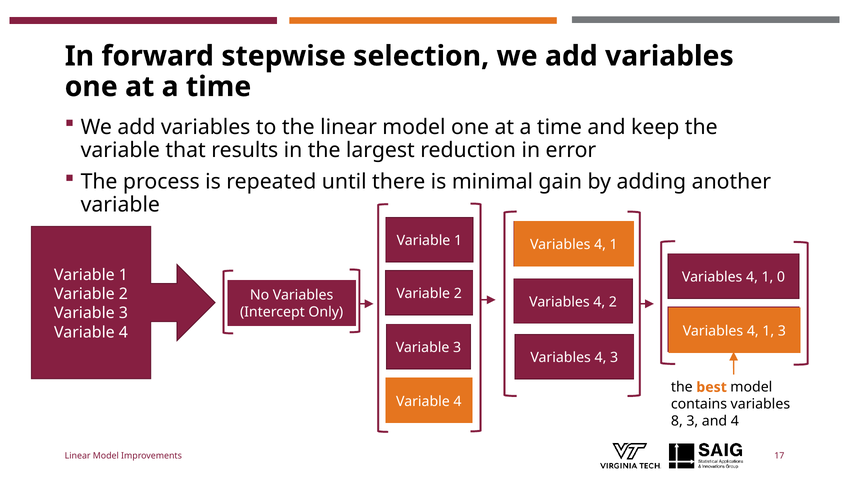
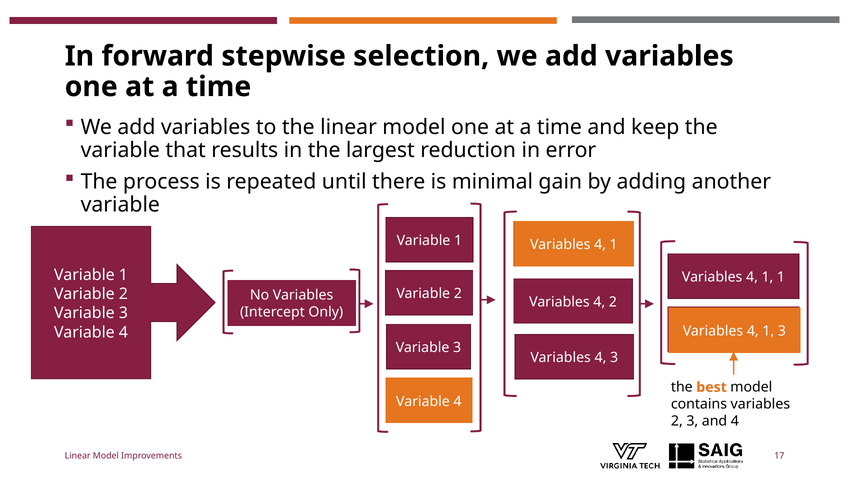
1 0: 0 -> 1 (781, 277)
8: 8 -> 2 (677, 421)
